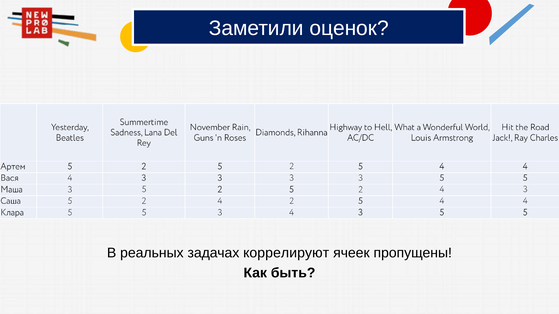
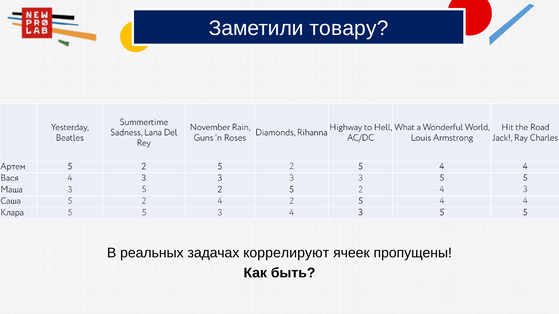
оценок: оценок -> товару (349, 28)
